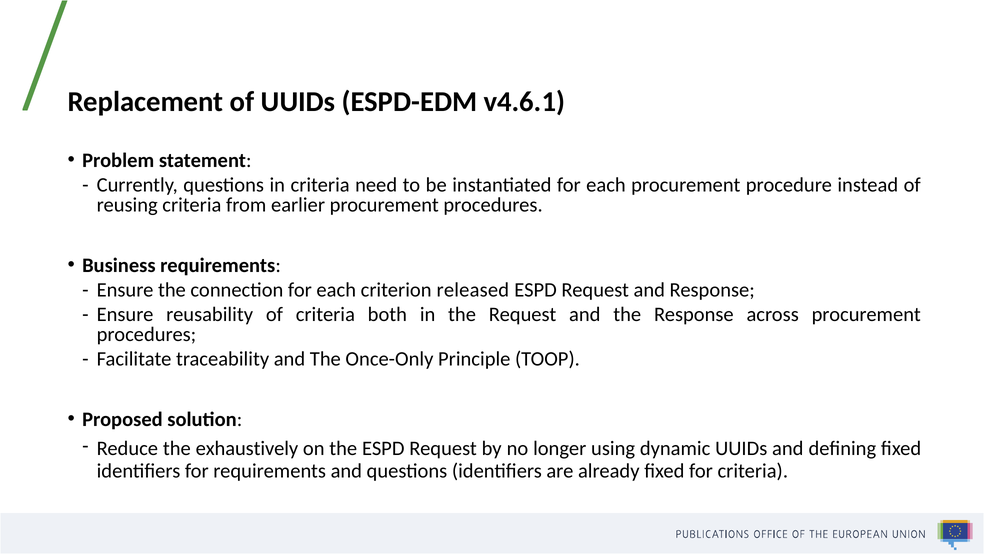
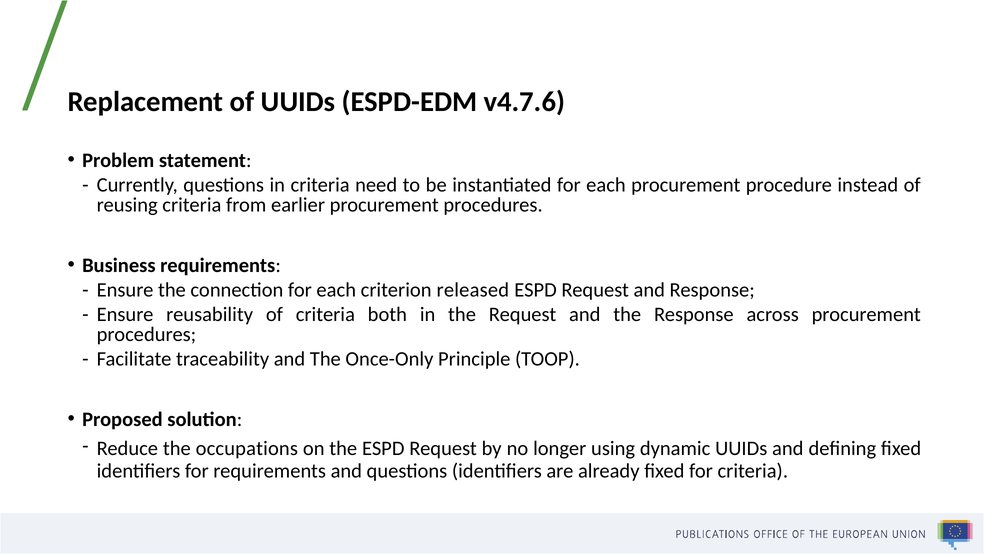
v4.6.1: v4.6.1 -> v4.7.6 (524, 102)
exhaustively: exhaustively -> occupations (247, 448)
